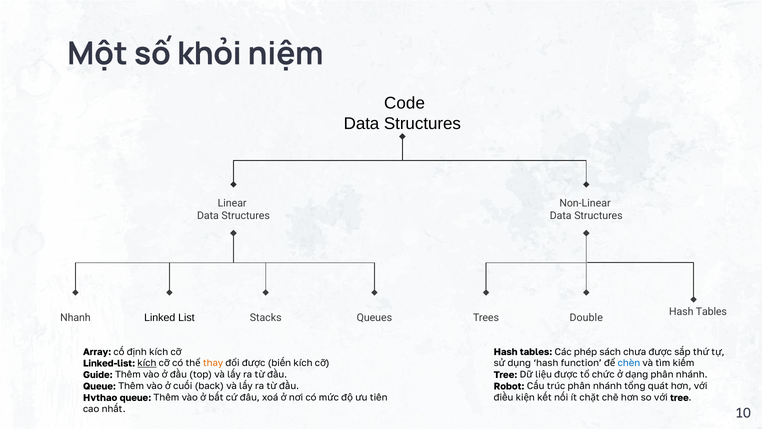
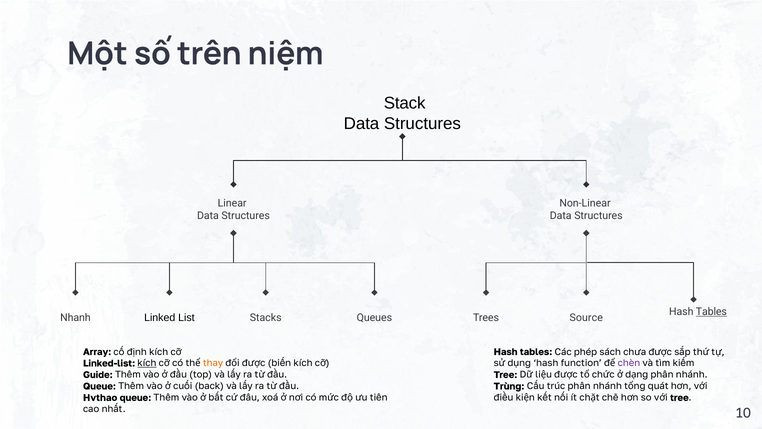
khỏi: khỏi -> trên (209, 54)
Code: Code -> Stack (405, 103)
Tables underline: none -> present (711, 311)
Double: Double -> Source (586, 317)
chèn colour: blue -> purple (629, 363)
Robot: Robot -> Trùng (509, 386)
